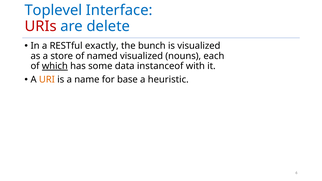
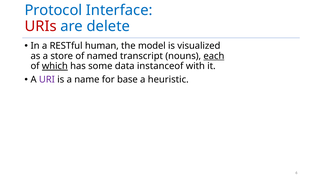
Toplevel: Toplevel -> Protocol (53, 10)
exactly: exactly -> human (102, 46)
bunch: bunch -> model (152, 46)
named visualized: visualized -> transcript (141, 56)
each underline: none -> present (214, 56)
URI colour: orange -> purple (47, 80)
